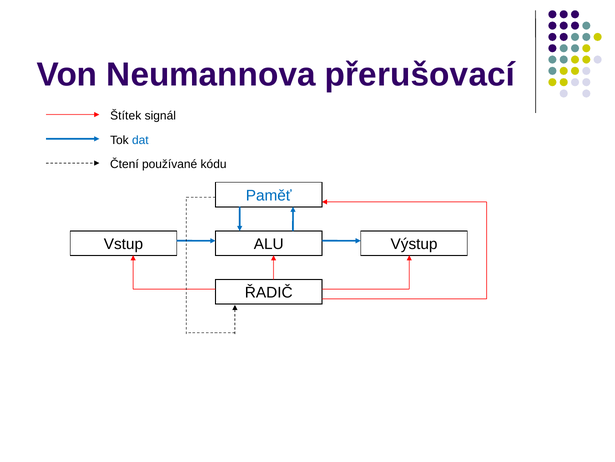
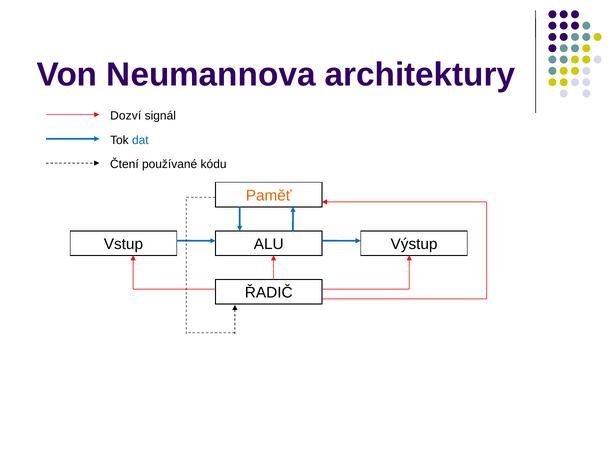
přerušovací: přerušovací -> architektury (420, 75)
Štítek: Štítek -> Dozví (126, 116)
Paměť colour: blue -> orange (269, 195)
